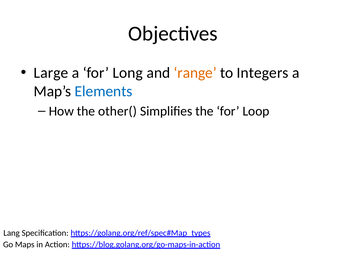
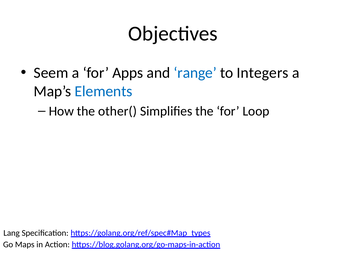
Large: Large -> Seem (51, 73)
Long: Long -> Apps (128, 73)
range colour: orange -> blue (195, 73)
